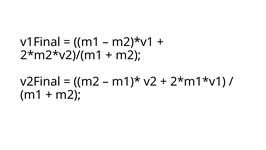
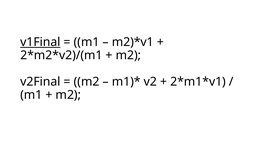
v1Final underline: none -> present (40, 42)
